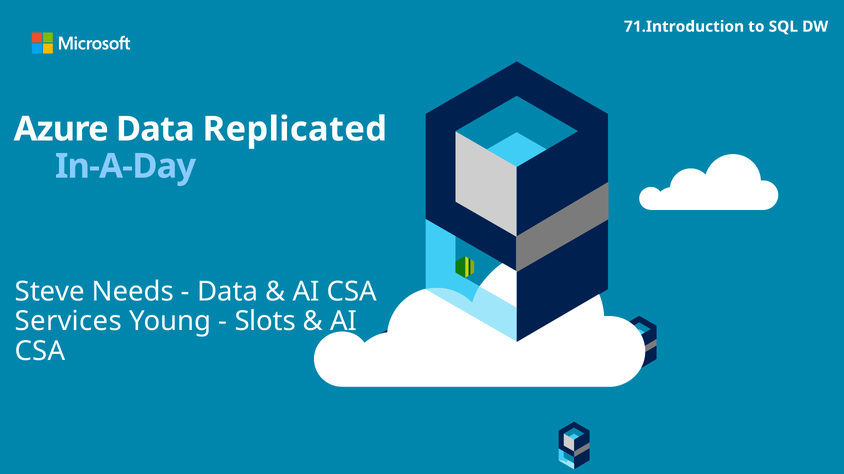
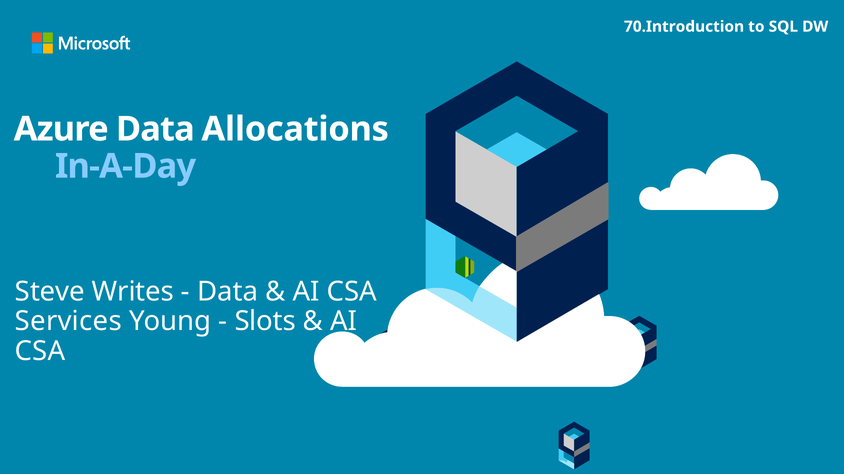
71.Introduction: 71.Introduction -> 70.Introduction (684, 27)
Replicated: Replicated -> Allocations (295, 129)
Needs: Needs -> Writes (133, 292)
